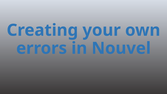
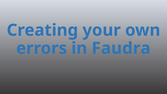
Nouvel: Nouvel -> Faudra (121, 48)
